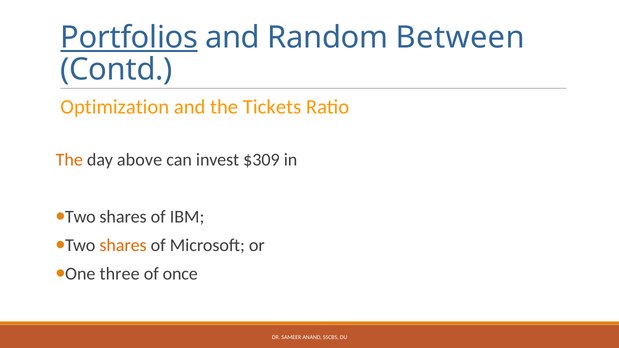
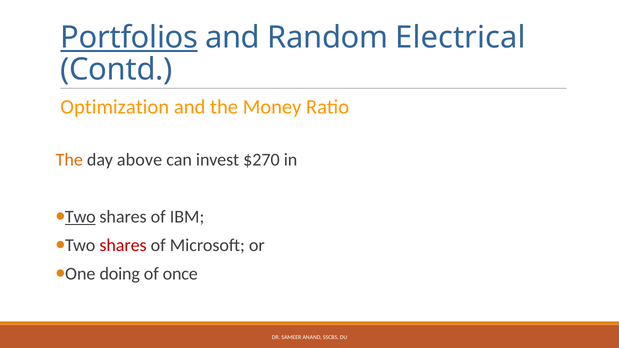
Between: Between -> Electrical (460, 38)
Tickets: Tickets -> Money (272, 107)
$309: $309 -> $270 (261, 160)
Two underline: none -> present (80, 217)
shares colour: orange -> red (123, 246)
three: three -> doing (120, 274)
